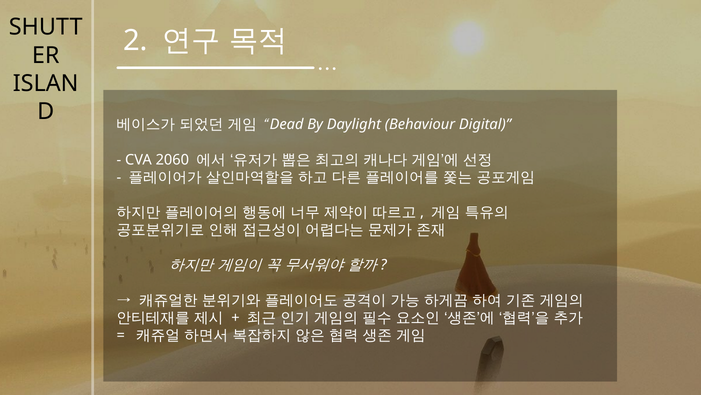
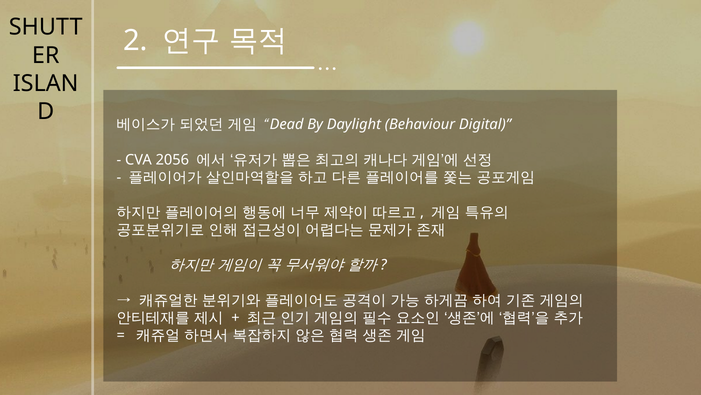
2060: 2060 -> 2056 (172, 159)
